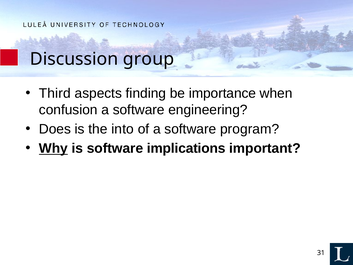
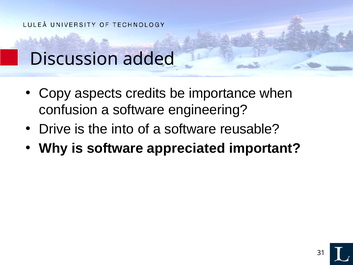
group: group -> added (149, 59)
Third: Third -> Copy (55, 93)
finding: finding -> credits (146, 93)
Does: Does -> Drive (55, 129)
program: program -> reusable (250, 129)
Why underline: present -> none (53, 148)
implications: implications -> appreciated (186, 148)
